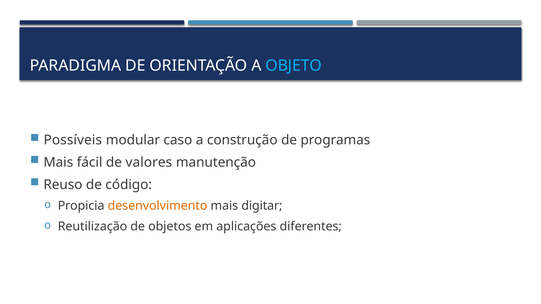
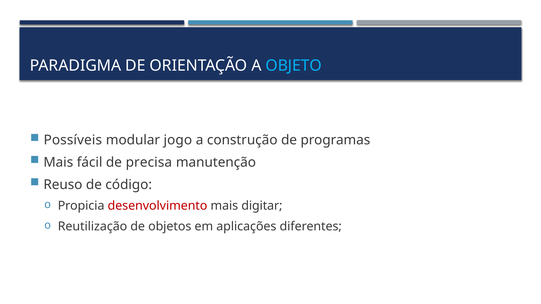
caso: caso -> jogo (178, 140)
valores: valores -> precisa (149, 162)
desenvolvimento colour: orange -> red (158, 206)
